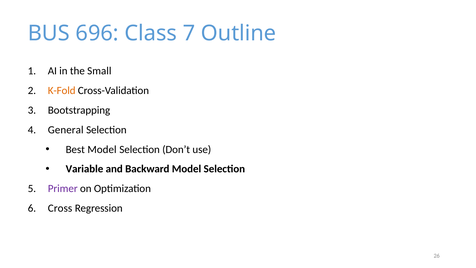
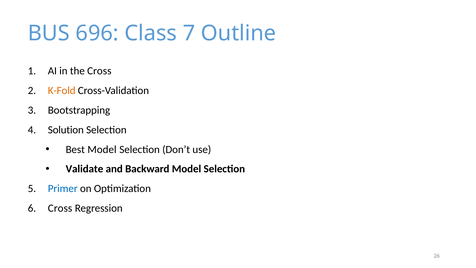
the Small: Small -> Cross (99, 71)
General: General -> Solution (66, 130)
Variable: Variable -> Validate (84, 169)
Primer colour: purple -> blue (63, 189)
